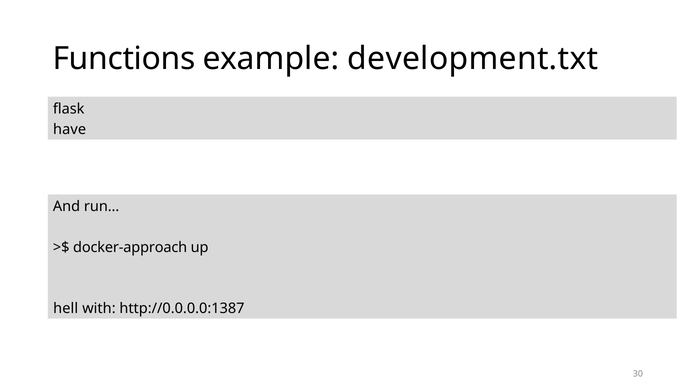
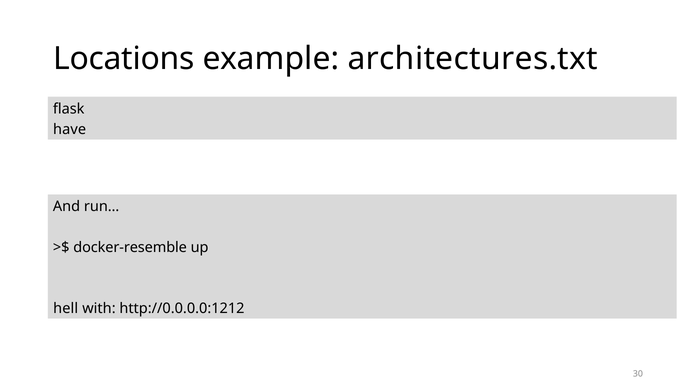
Functions: Functions -> Locations (124, 58)
development.txt: development.txt -> architectures.txt (473, 58)
docker-approach: docker-approach -> docker-resemble (130, 247)
http://0.0.0.0:1387: http://0.0.0.0:1387 -> http://0.0.0.0:1212 (182, 308)
